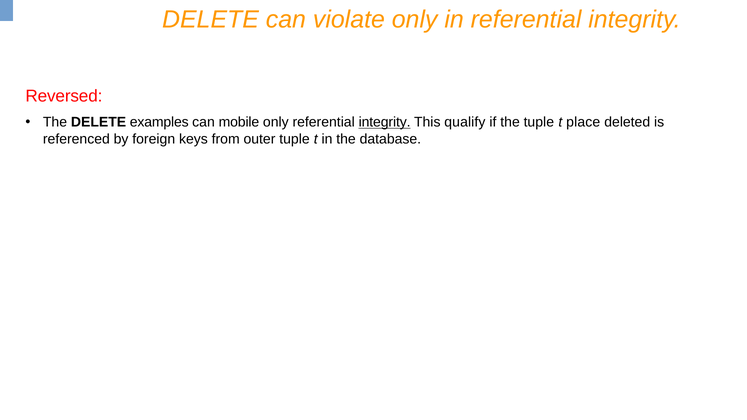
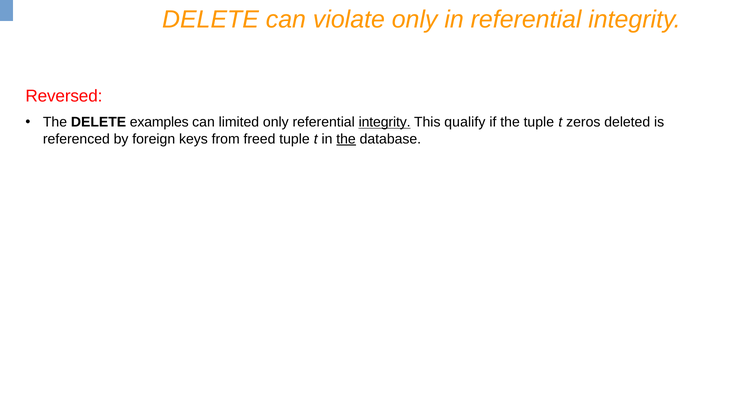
mobile: mobile -> limited (239, 122)
place: place -> zeros (583, 122)
outer: outer -> freed (259, 139)
the underline: none -> present (346, 139)
